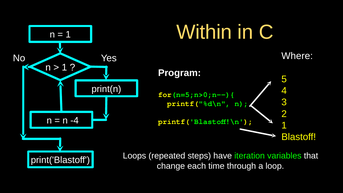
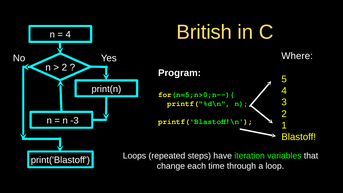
Within: Within -> British (204, 32)
1: 1 -> 4 (68, 35)
1: 1 -> 2 (64, 67)
-4: -4 -> -3 (75, 120)
